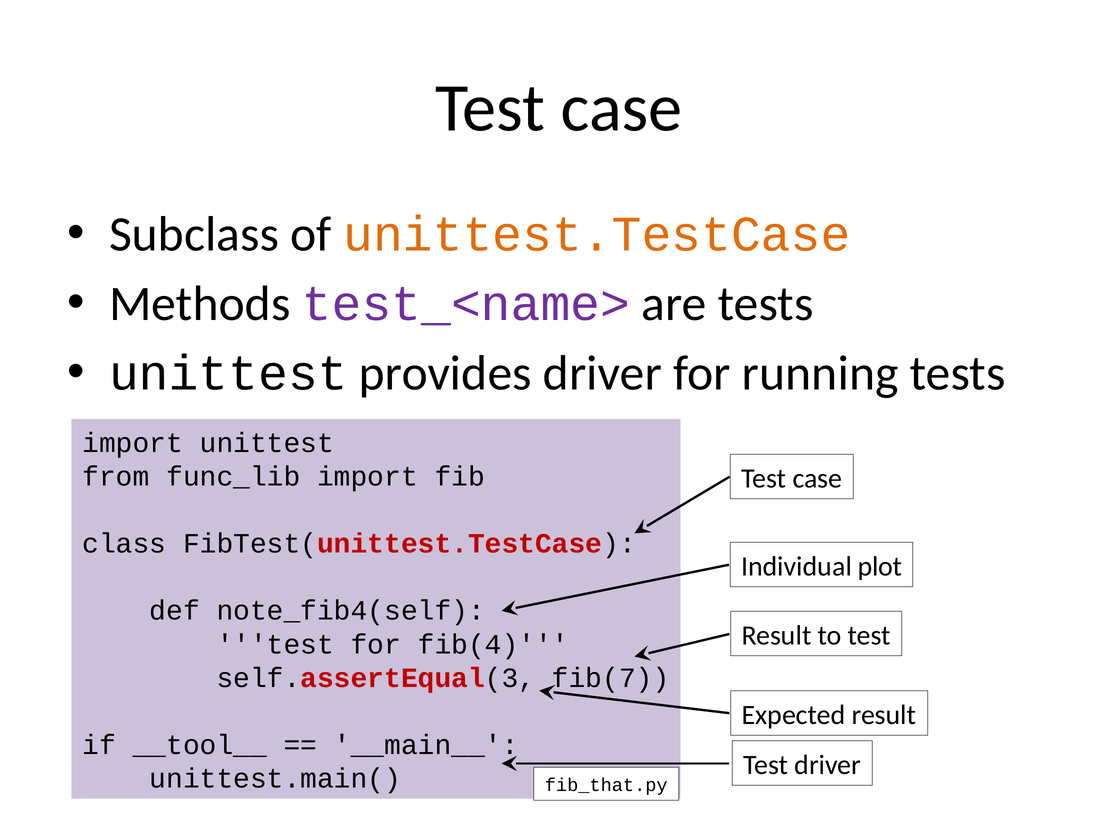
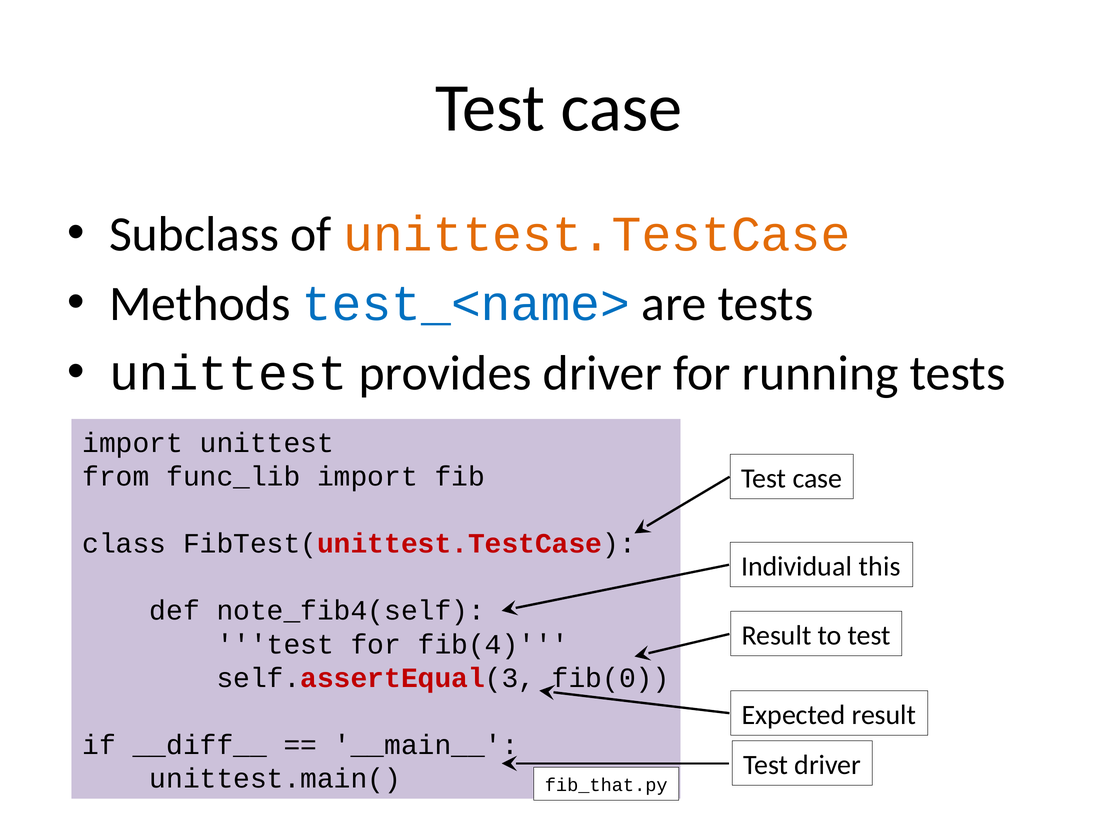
test_<name> colour: purple -> blue (466, 304)
plot: plot -> this (880, 567)
fib(7: fib(7 -> fib(0 (611, 678)
__tool__: __tool__ -> __diff__ (200, 745)
